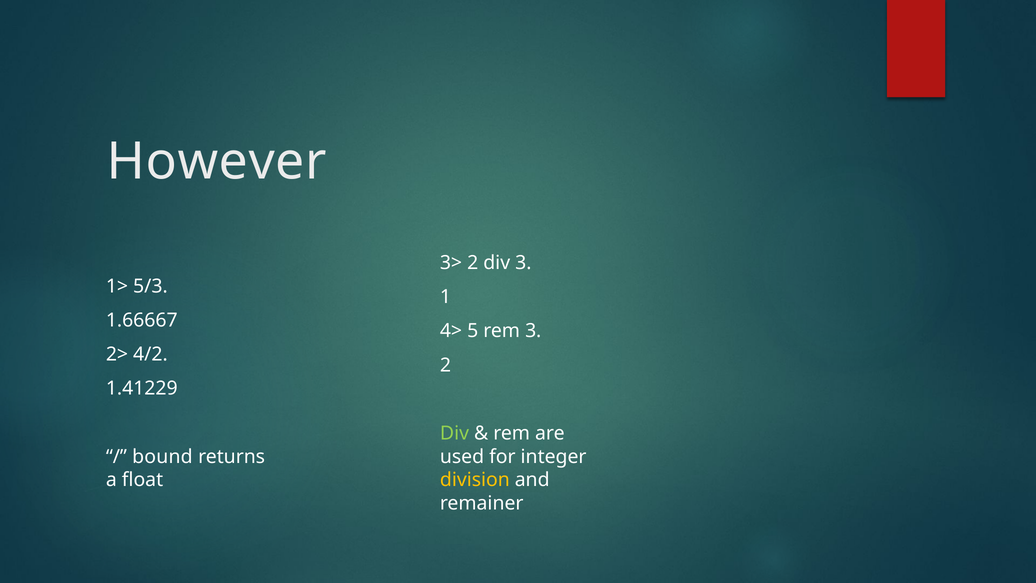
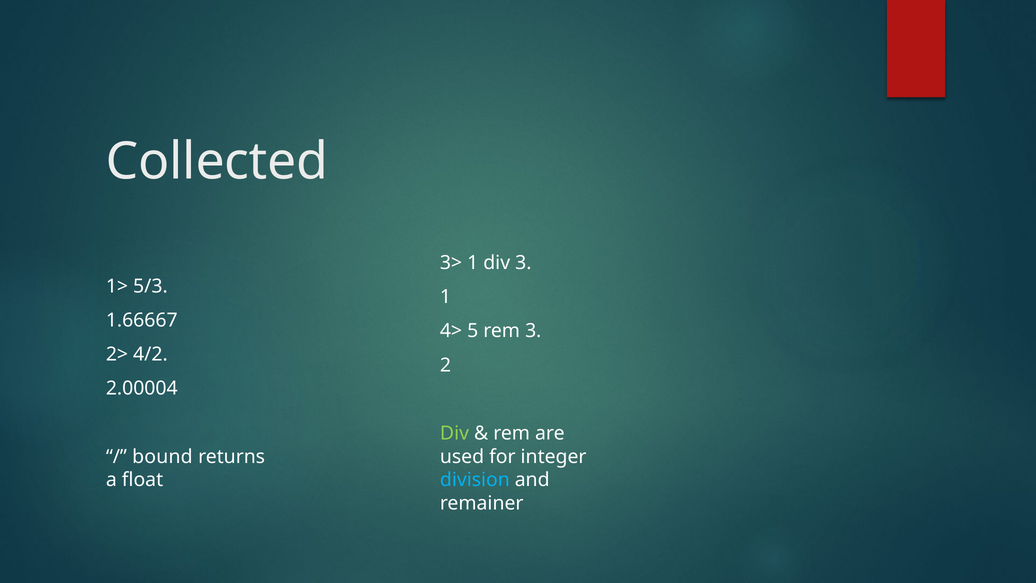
However: However -> Collected (217, 162)
3> 2: 2 -> 1 (473, 263)
1.41229: 1.41229 -> 2.00004 (142, 388)
division colour: yellow -> light blue (475, 480)
